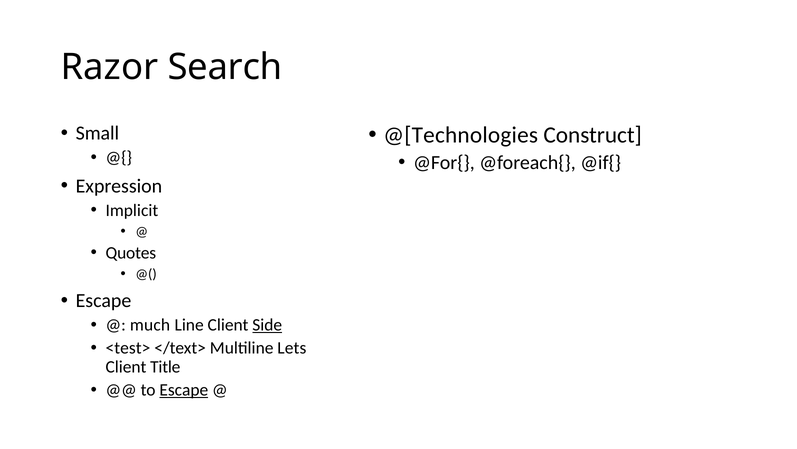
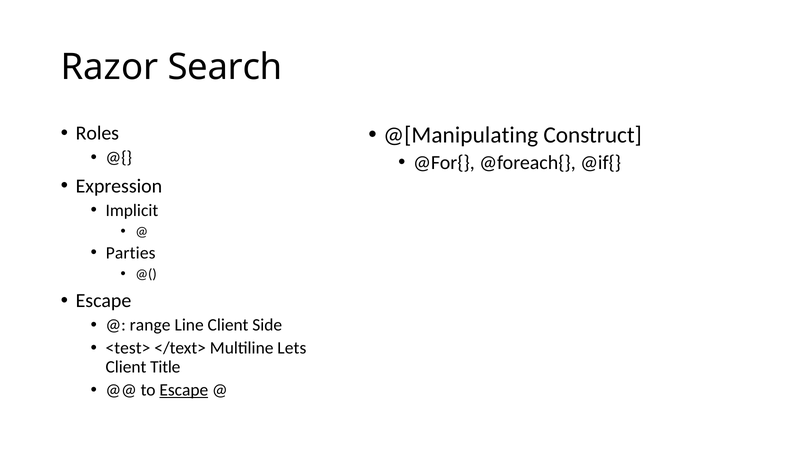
Small: Small -> Roles (97, 133)
@[Technologies: @[Technologies -> @[Manipulating (461, 135)
Quotes: Quotes -> Parties (131, 252)
much: much -> range (150, 325)
Side underline: present -> none (267, 325)
